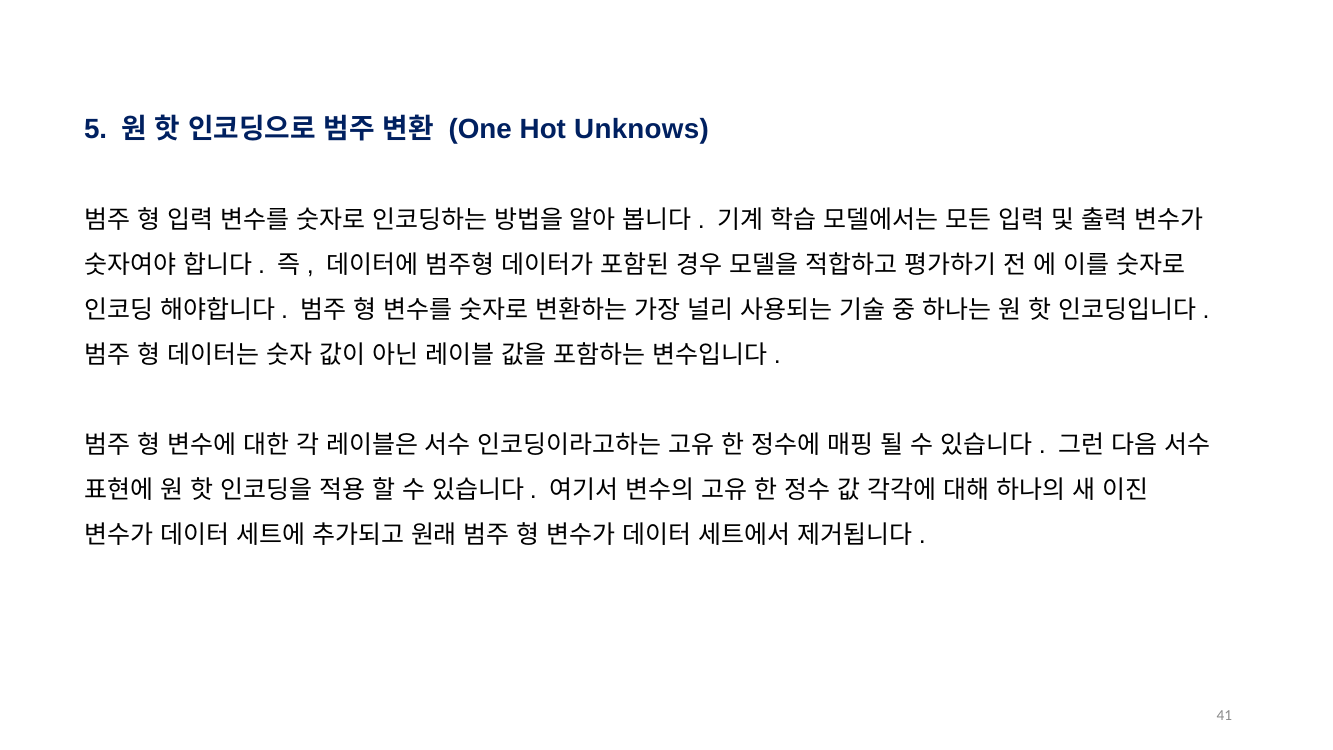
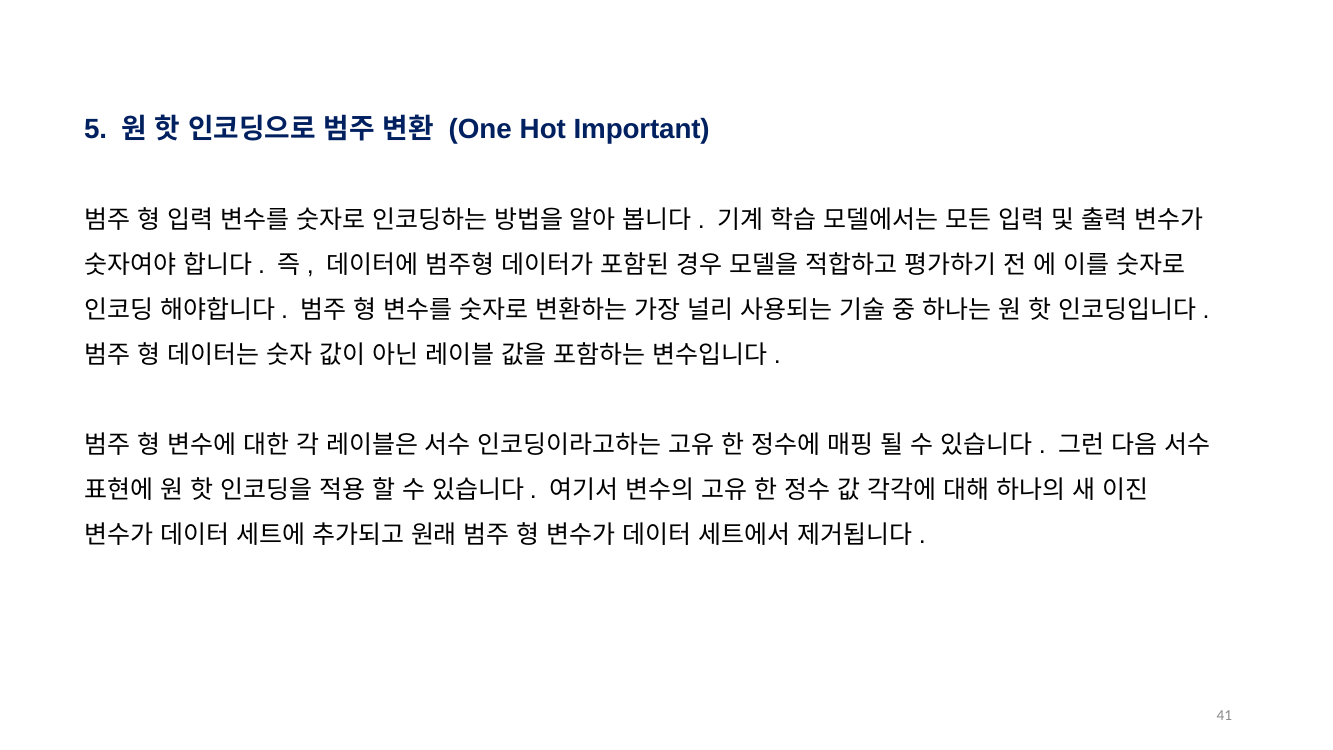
Unknows: Unknows -> Important (642, 129)
